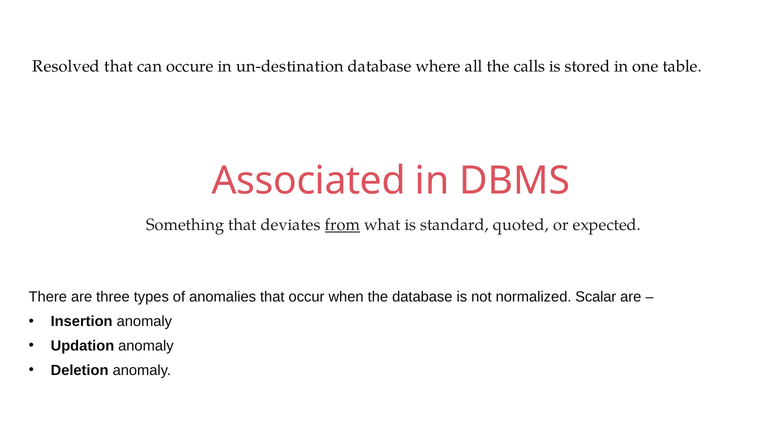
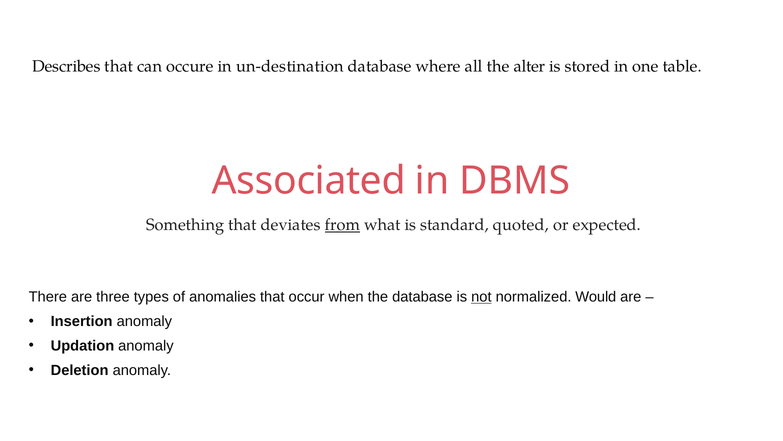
Resolved: Resolved -> Describes (66, 66)
calls: calls -> alter (529, 66)
not underline: none -> present (481, 297)
Scalar: Scalar -> Would (596, 297)
